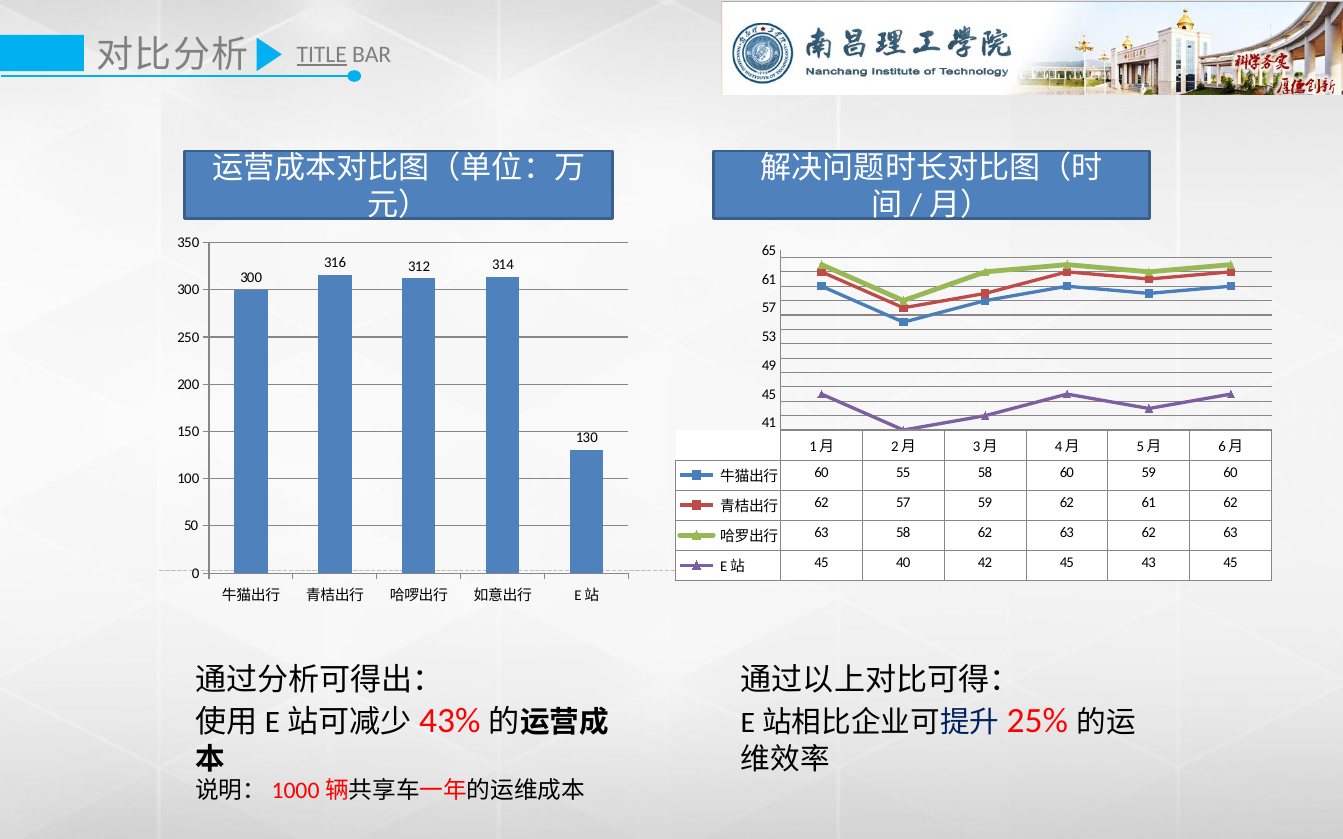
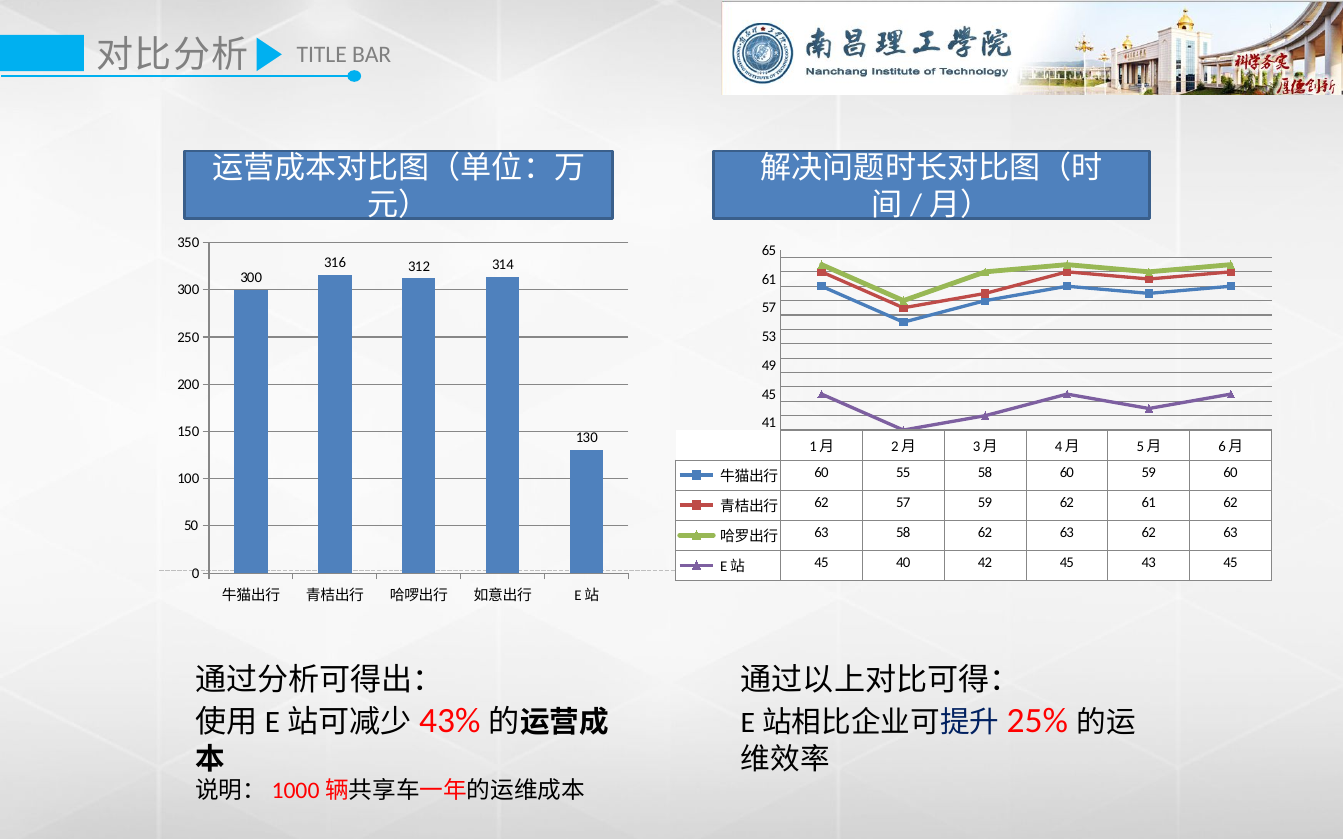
TITLE underline: present -> none (322, 55)
